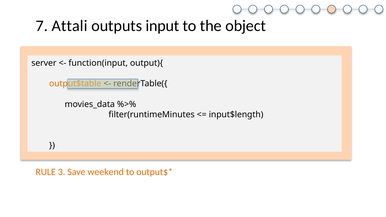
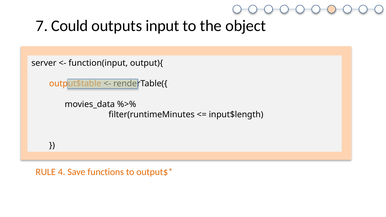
Attali: Attali -> Could (70, 26)
3: 3 -> 4 (62, 172)
weekend: weekend -> functions (106, 172)
